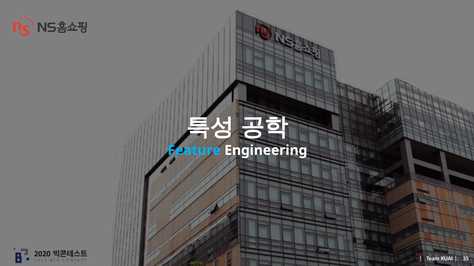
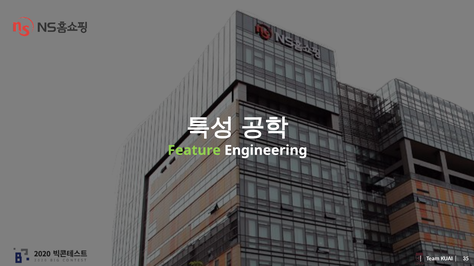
Feature colour: light blue -> light green (194, 151)
